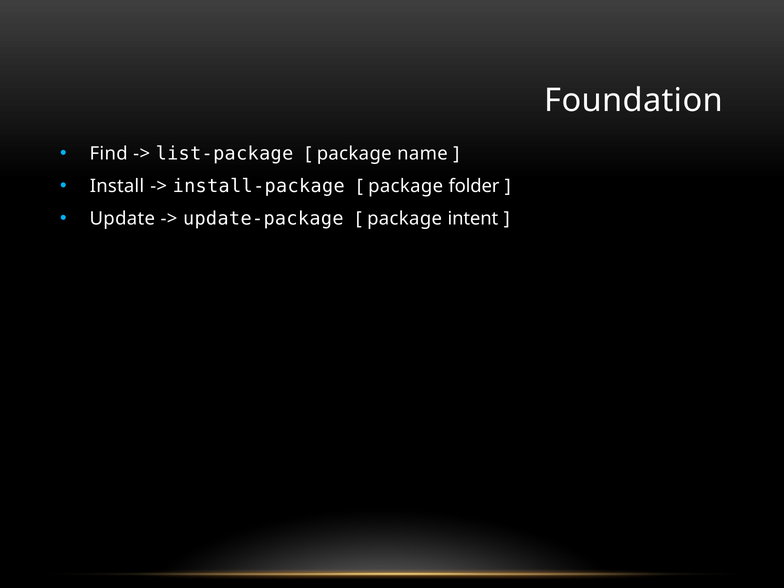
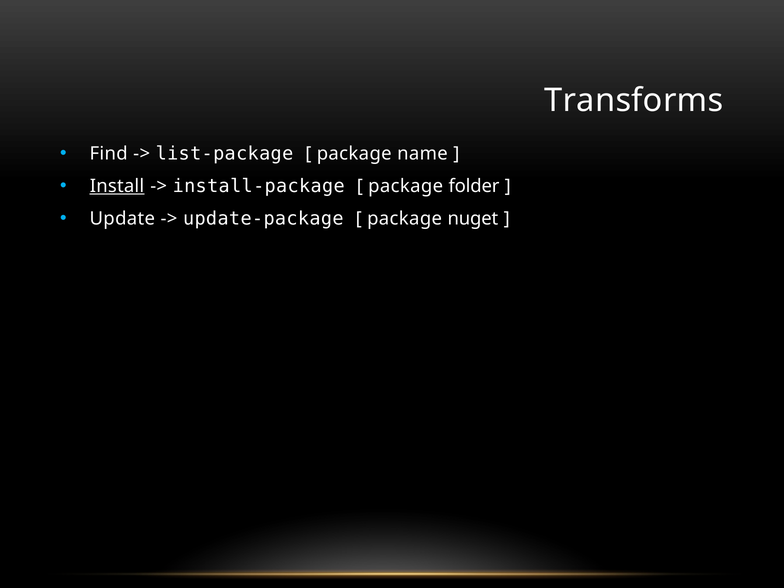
Foundation: Foundation -> Transforms (634, 100)
Install underline: none -> present (117, 186)
intent: intent -> nuget (473, 218)
